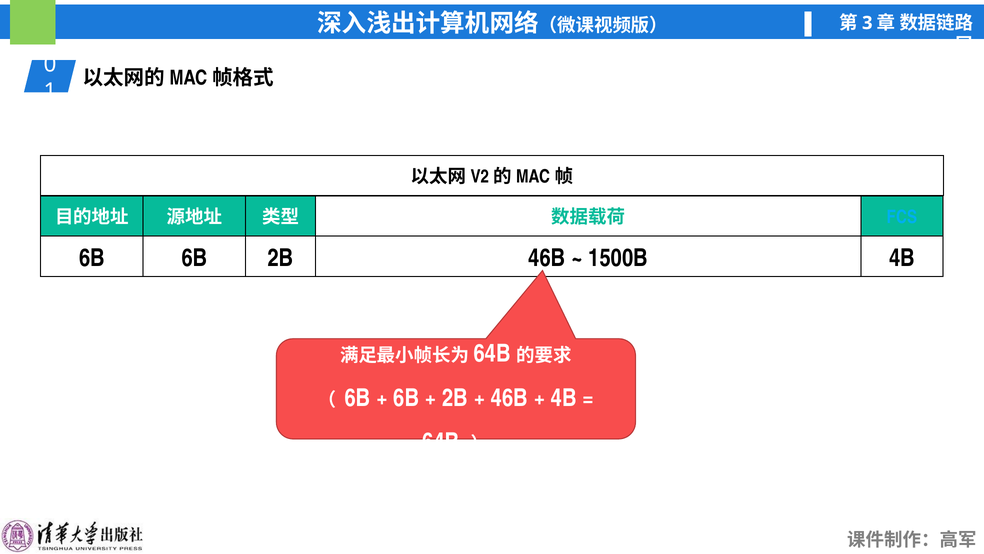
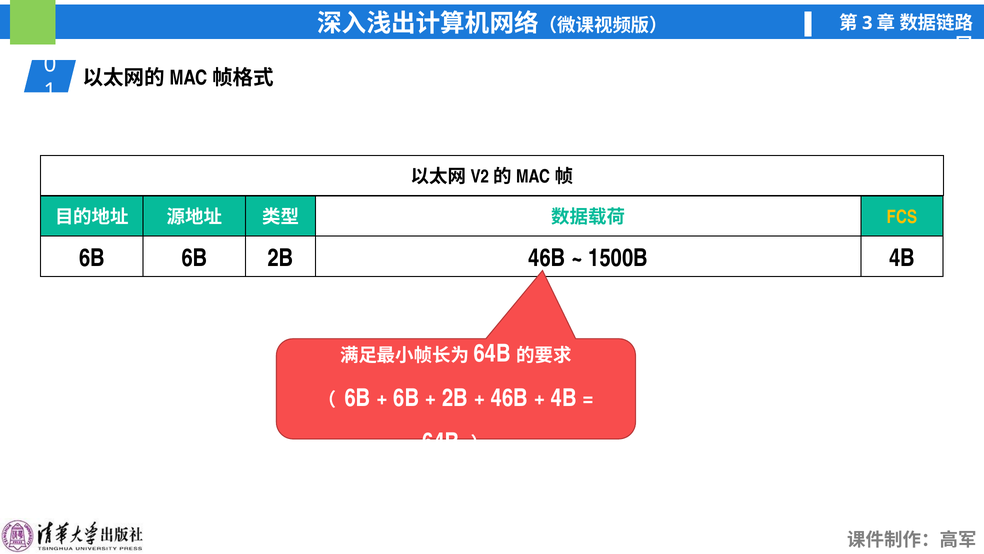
FCS colour: light blue -> yellow (902, 217)
